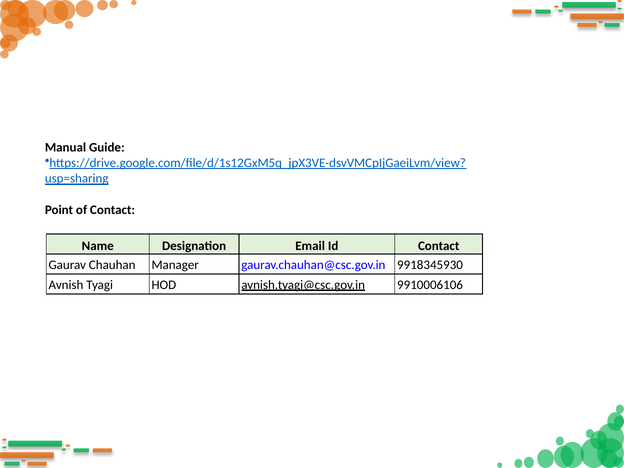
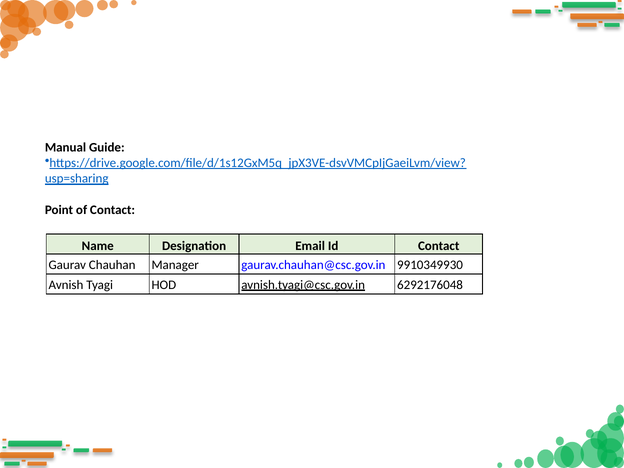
9918345930: 9918345930 -> 9910349930 (430, 265)
9910006106: 9910006106 -> 6292176048 (430, 285)
